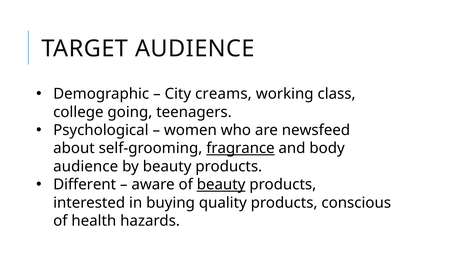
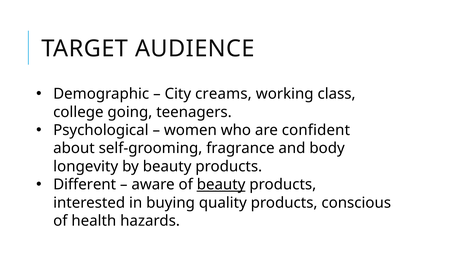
newsfeed: newsfeed -> confident (316, 130)
fragrance underline: present -> none (240, 148)
audience: audience -> longevity (86, 166)
